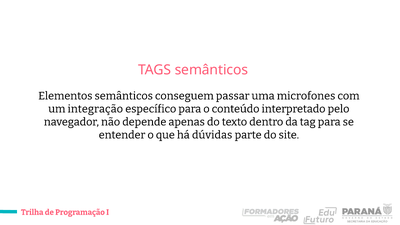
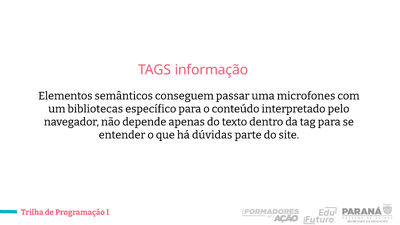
TAGS semânticos: semânticos -> informação (211, 70)
integração: integração -> bibliotecas (95, 109)
